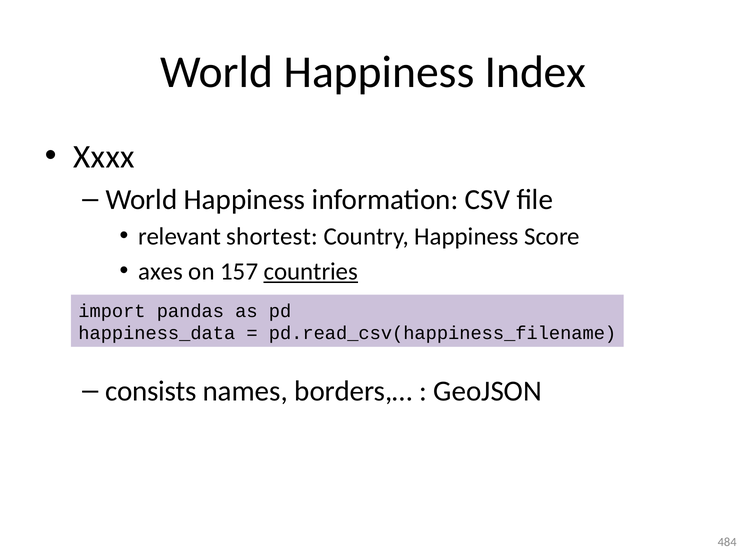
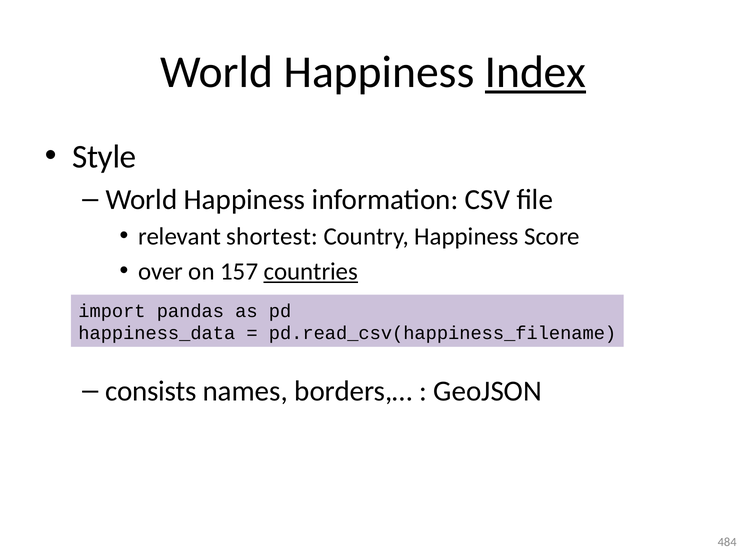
Index underline: none -> present (536, 72)
Xxxx: Xxxx -> Style (104, 157)
axes: axes -> over (161, 272)
